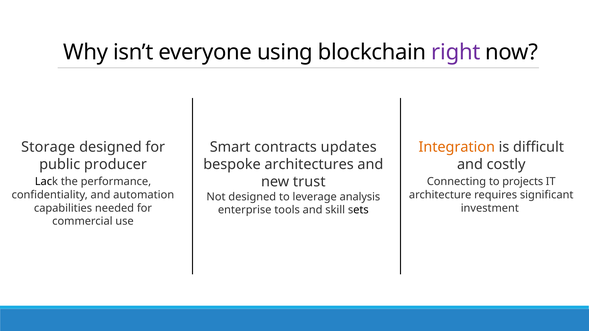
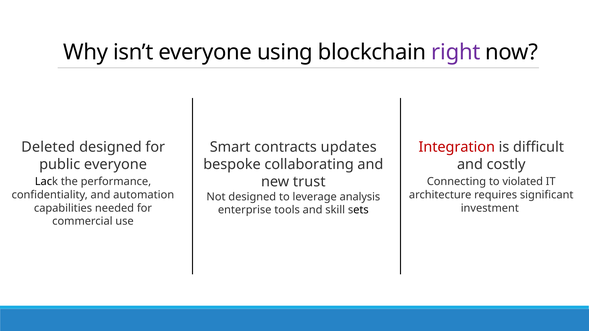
Storage: Storage -> Deleted (48, 147)
Integration colour: orange -> red (457, 147)
public producer: producer -> everyone (115, 165)
architectures: architectures -> collaborating (309, 165)
projects: projects -> violated (523, 182)
